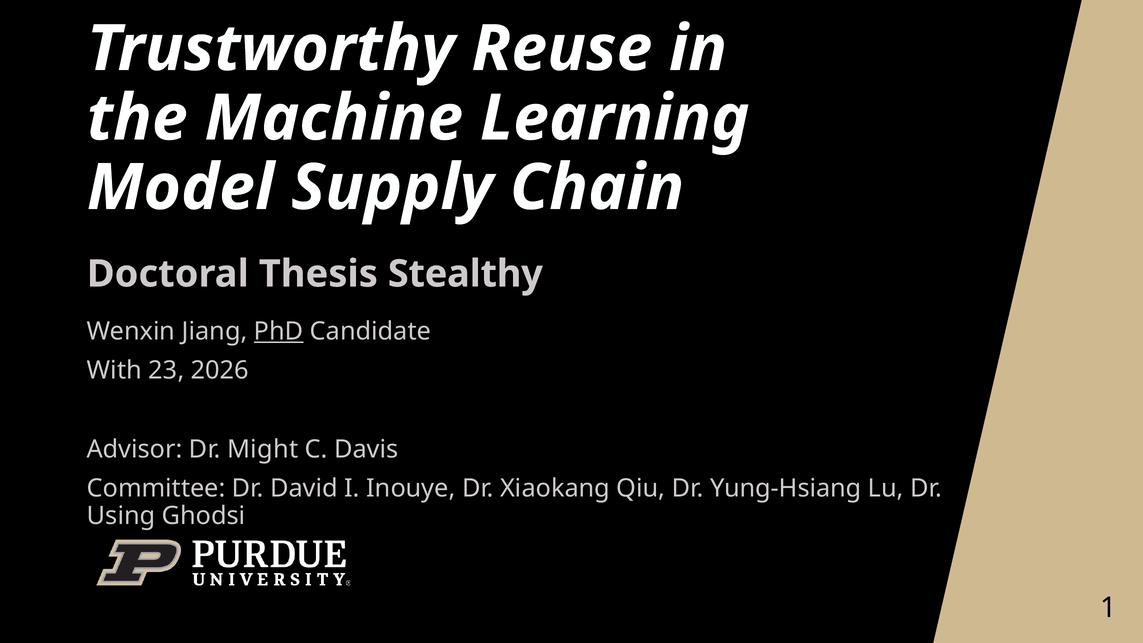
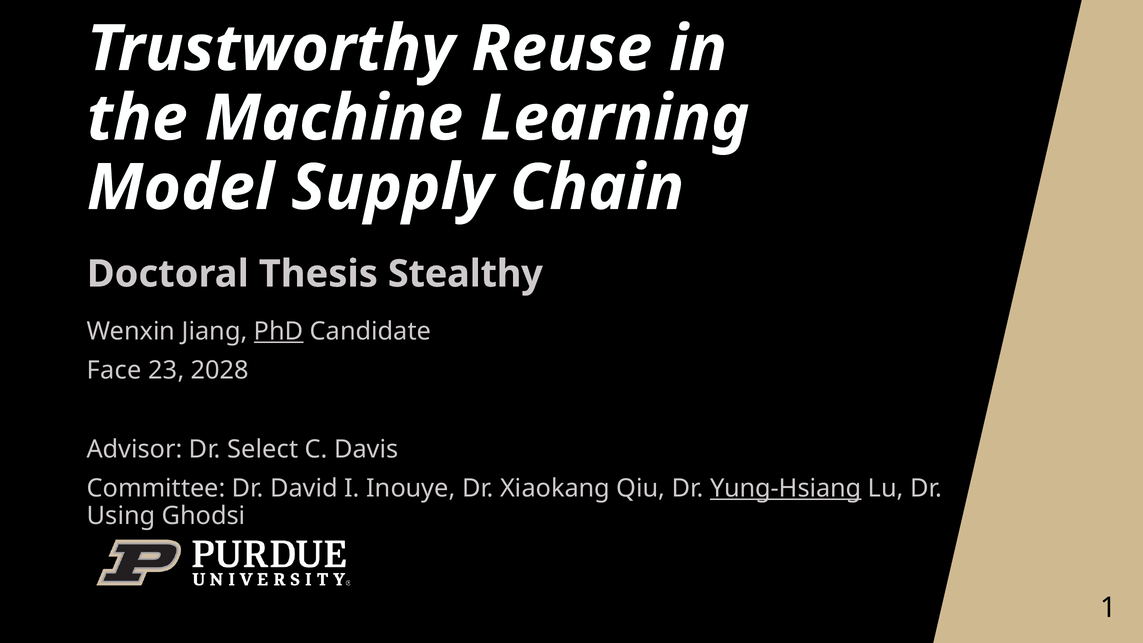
With: With -> Face (114, 371)
2026: 2026 -> 2028 (220, 371)
Might: Might -> Select (263, 449)
Yung-Hsiang underline: none -> present (786, 488)
